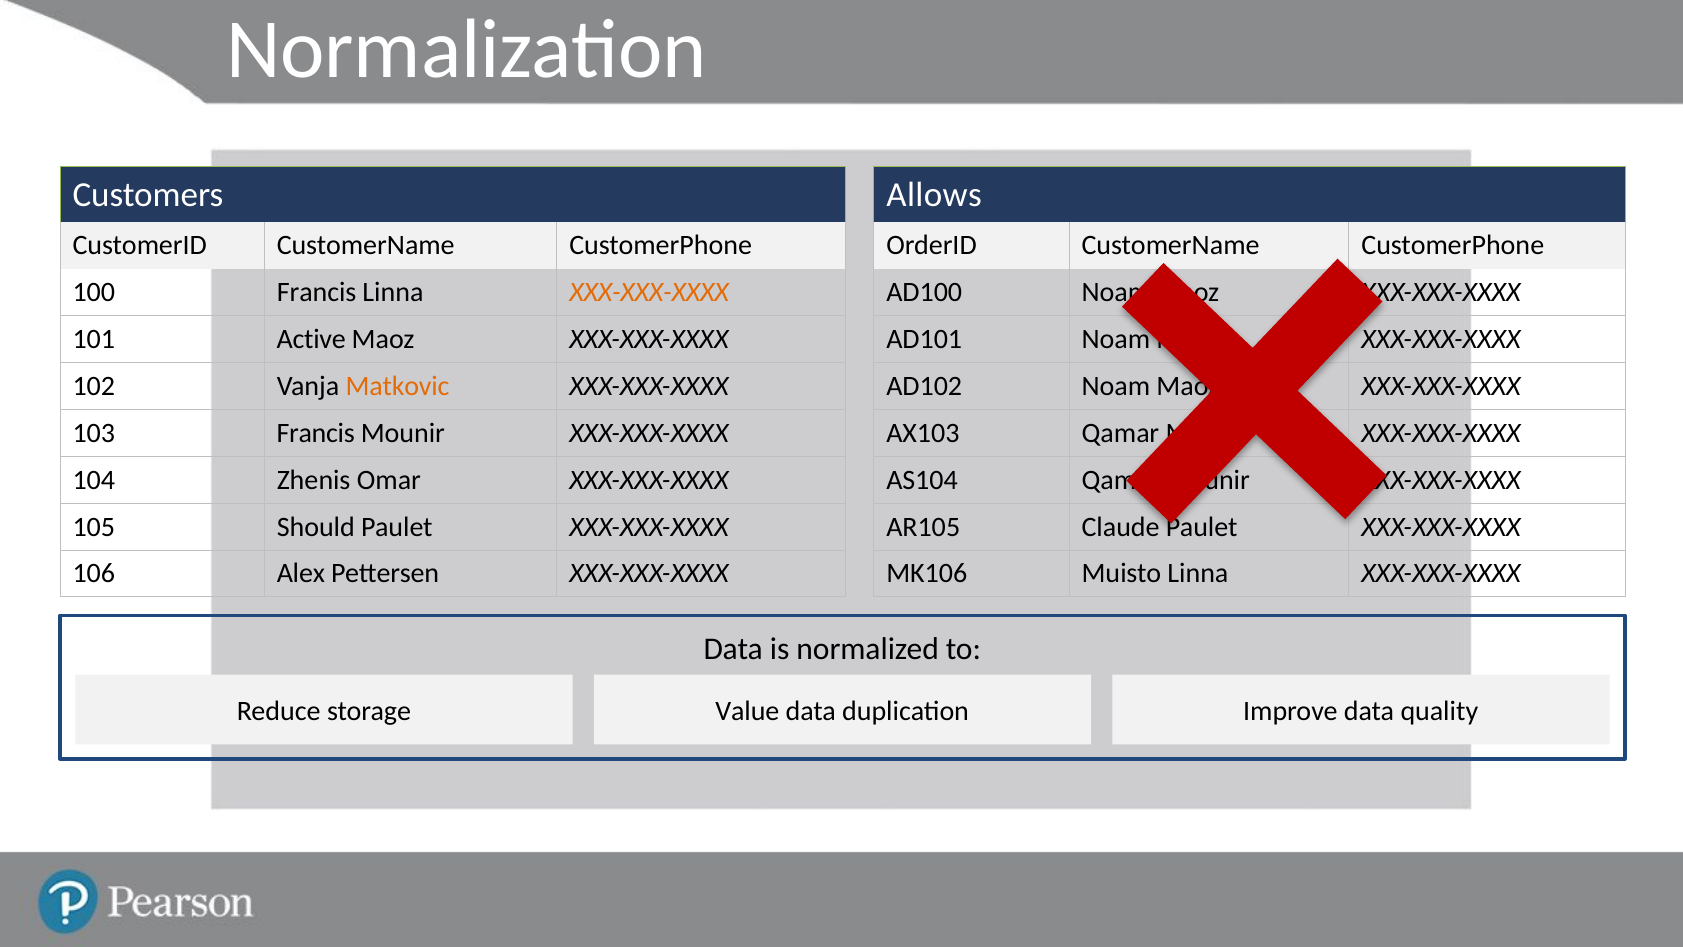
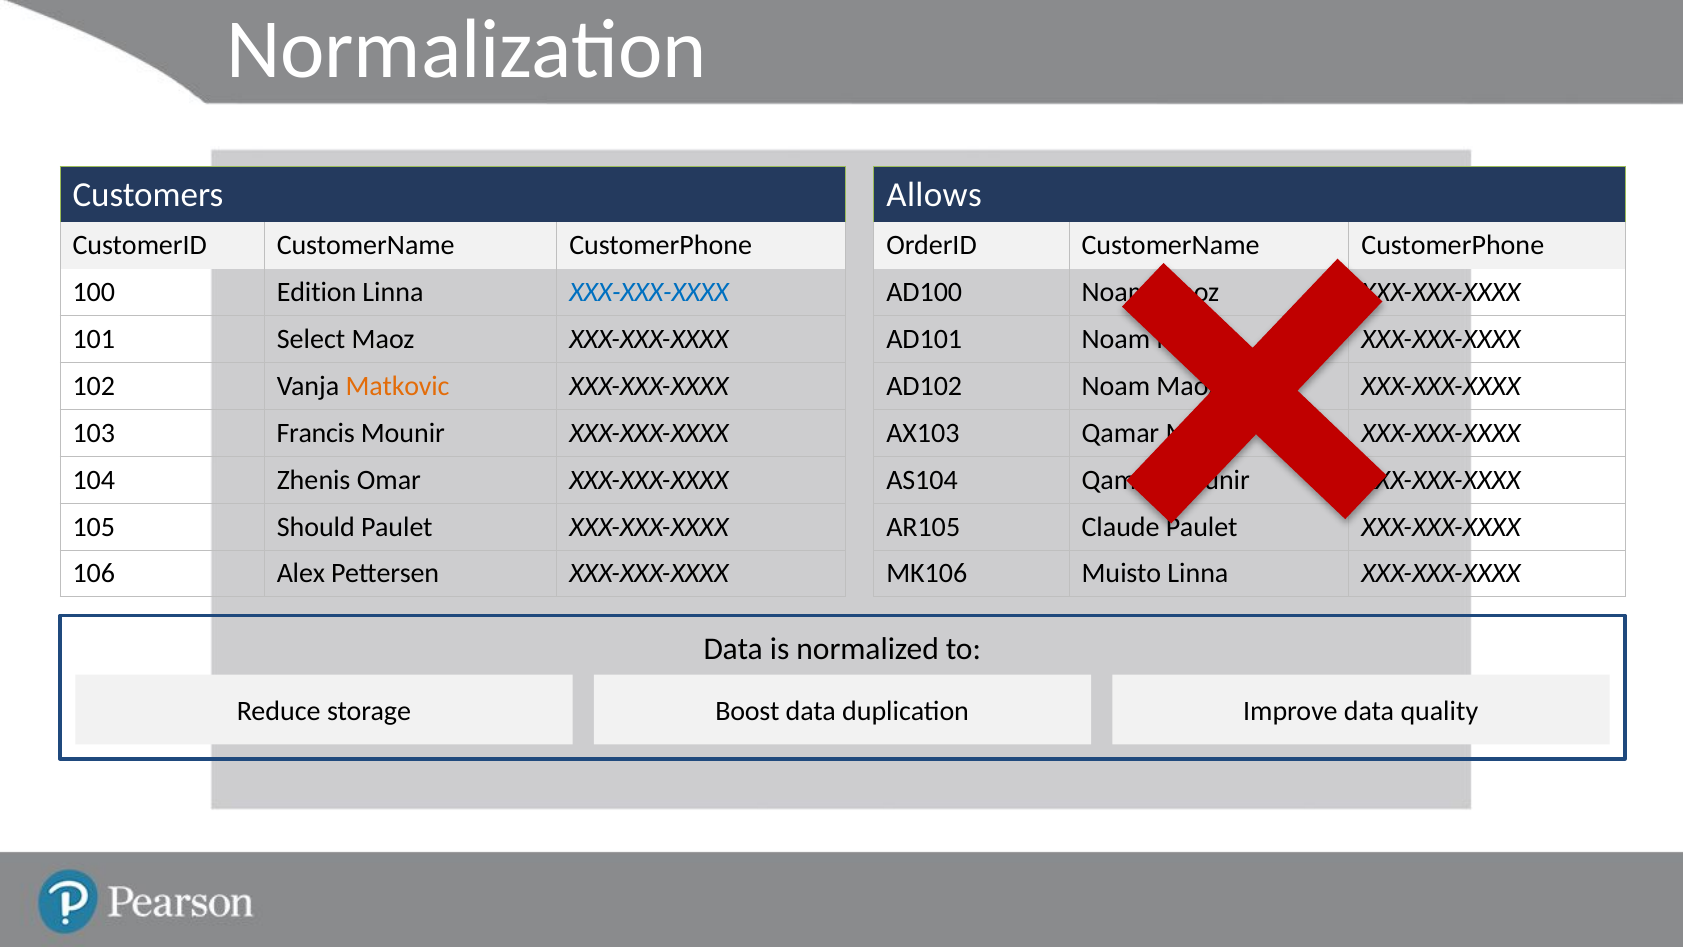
100 Francis: Francis -> Edition (317, 292)
XXX-XXX-XXXX colour: orange -> blue (649, 292)
Active: Active -> Select (311, 339)
Value: Value -> Boost (747, 711)
